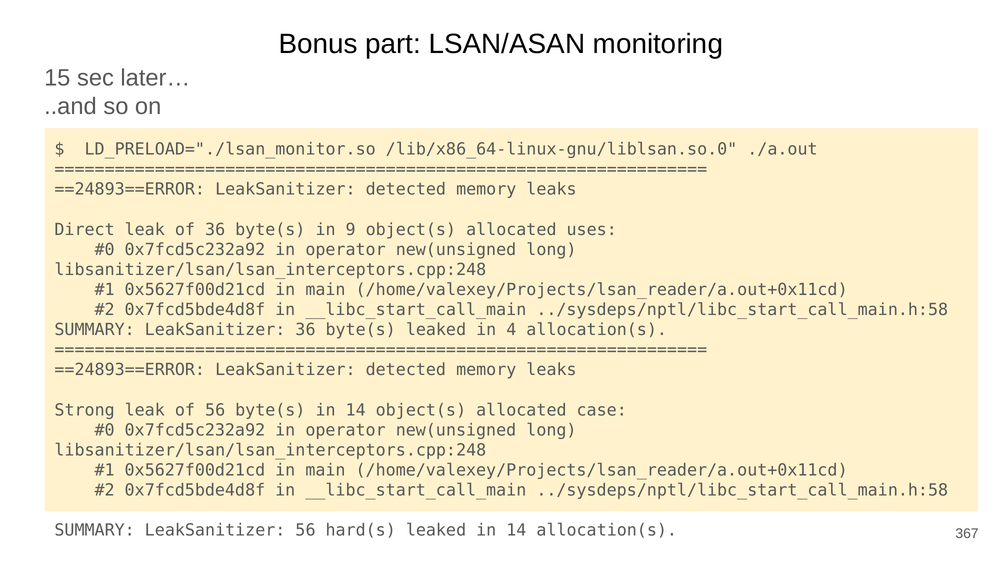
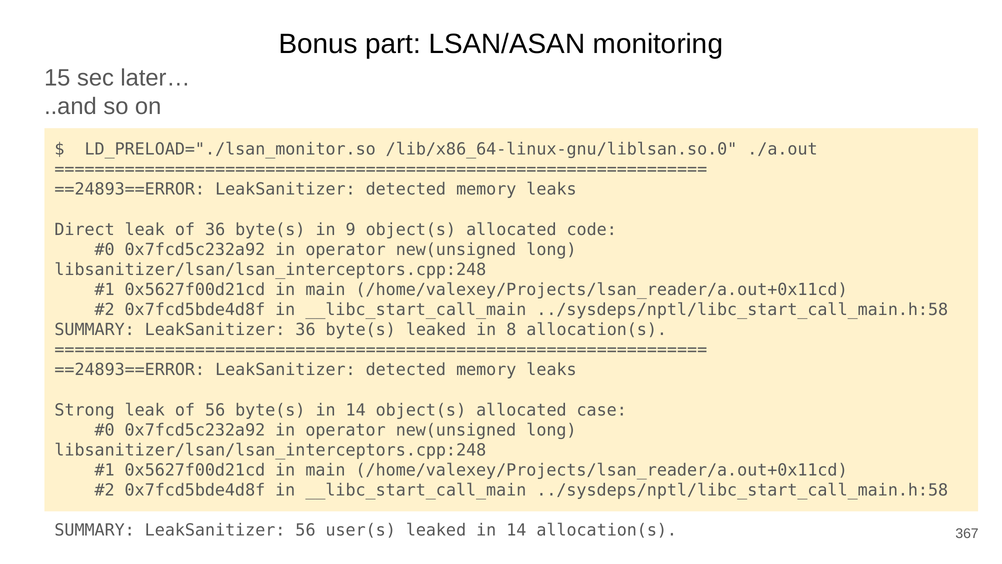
uses: uses -> code (592, 229)
4: 4 -> 8 (511, 330)
hard(s: hard(s -> user(s (361, 530)
